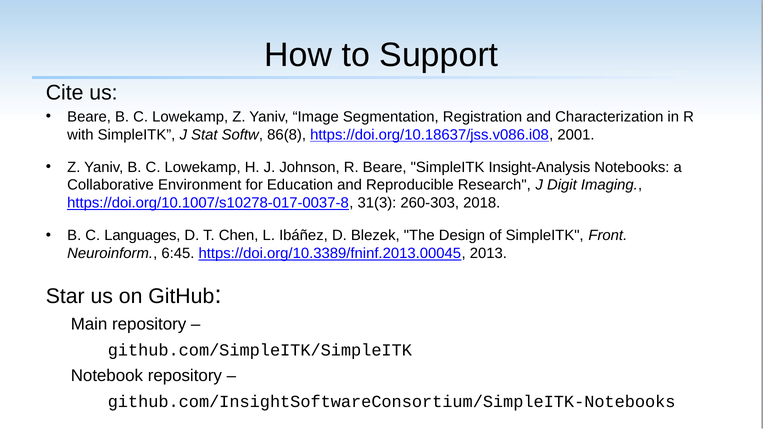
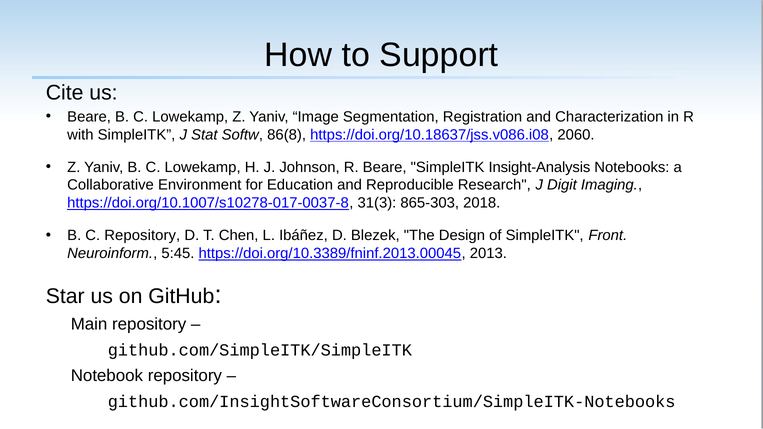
2001: 2001 -> 2060 (576, 135)
260-303: 260-303 -> 865-303 (430, 203)
C Languages: Languages -> Repository (142, 236)
6:45: 6:45 -> 5:45 (178, 253)
